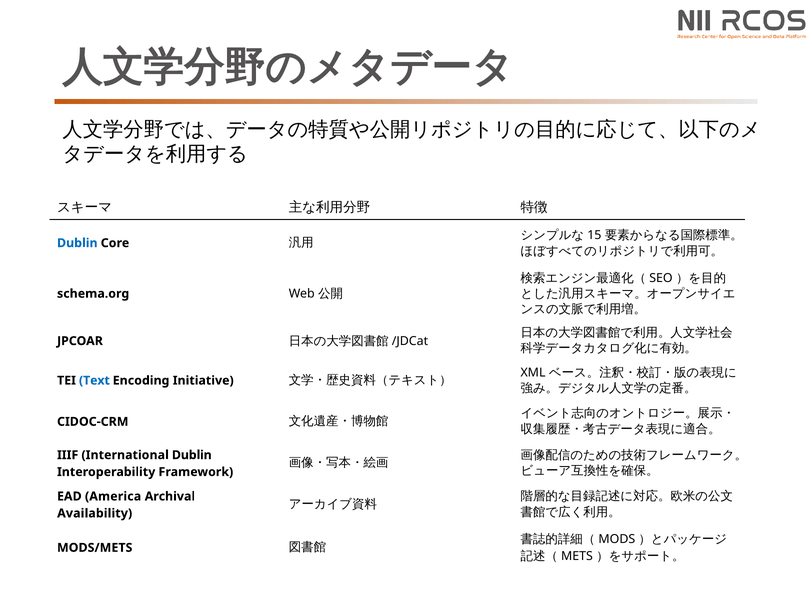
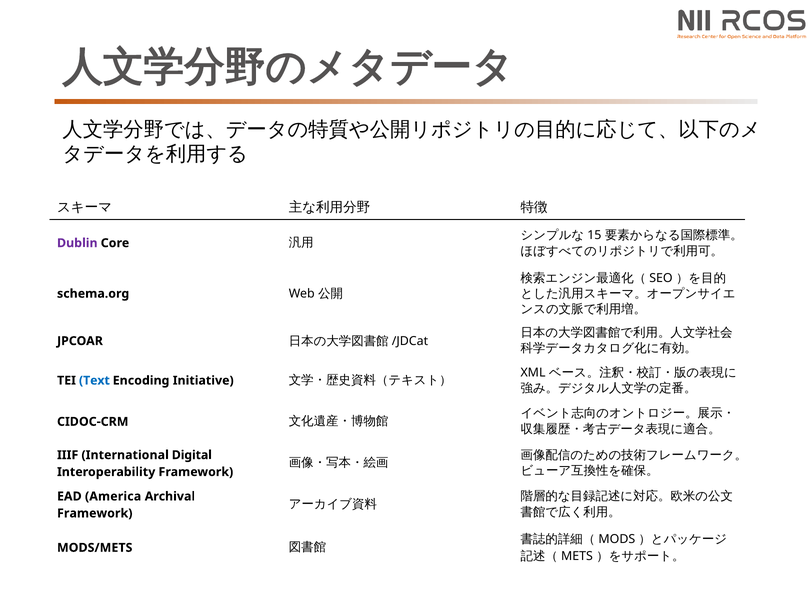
Dublin colour: blue -> purple (77, 243)
International Dublin: Dublin -> Digital (192, 455)
Availability: Availability -> Framework (95, 513)
